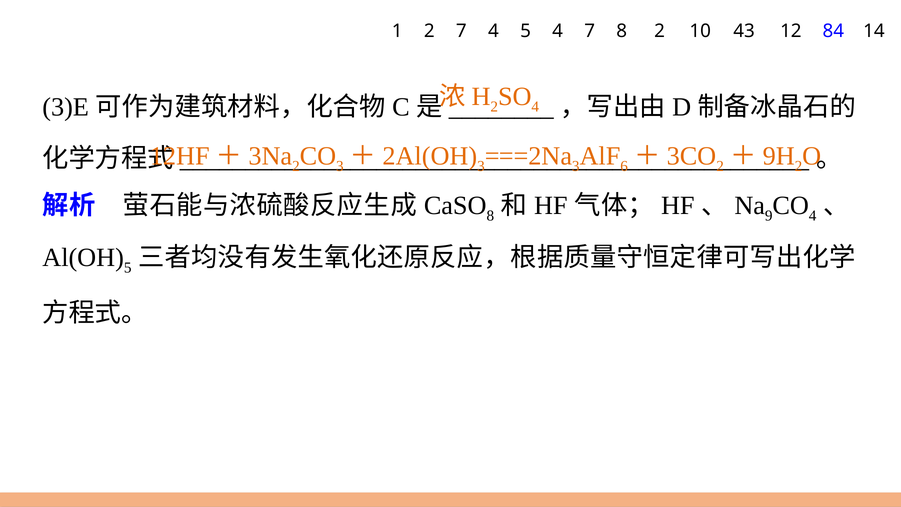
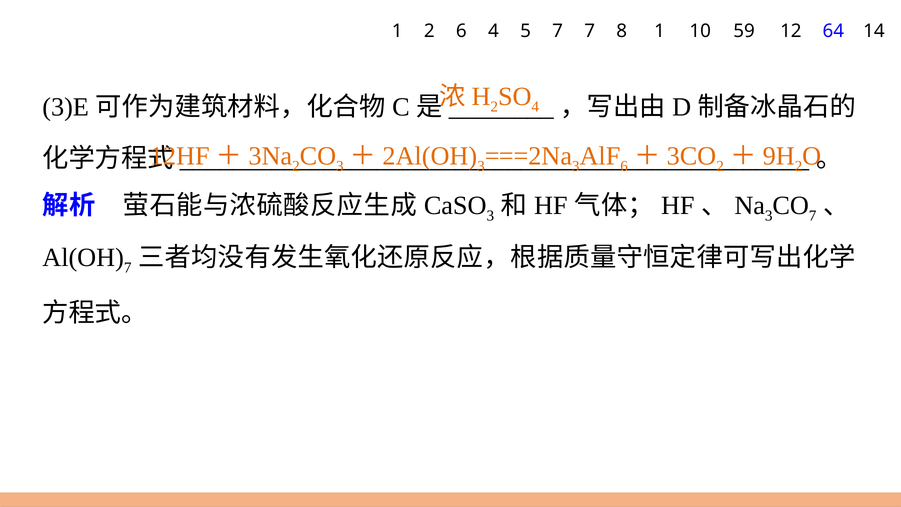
2 7: 7 -> 6 (461, 31)
5 4: 4 -> 7 (558, 31)
8 2: 2 -> 1 (660, 31)
43: 43 -> 59 (744, 31)
84: 84 -> 64 (833, 31)
8: 8 -> 3 (490, 216)
9: 9 -> 3 (769, 216)
4: 4 -> 7 (813, 216)
5: 5 -> 7 (128, 268)
